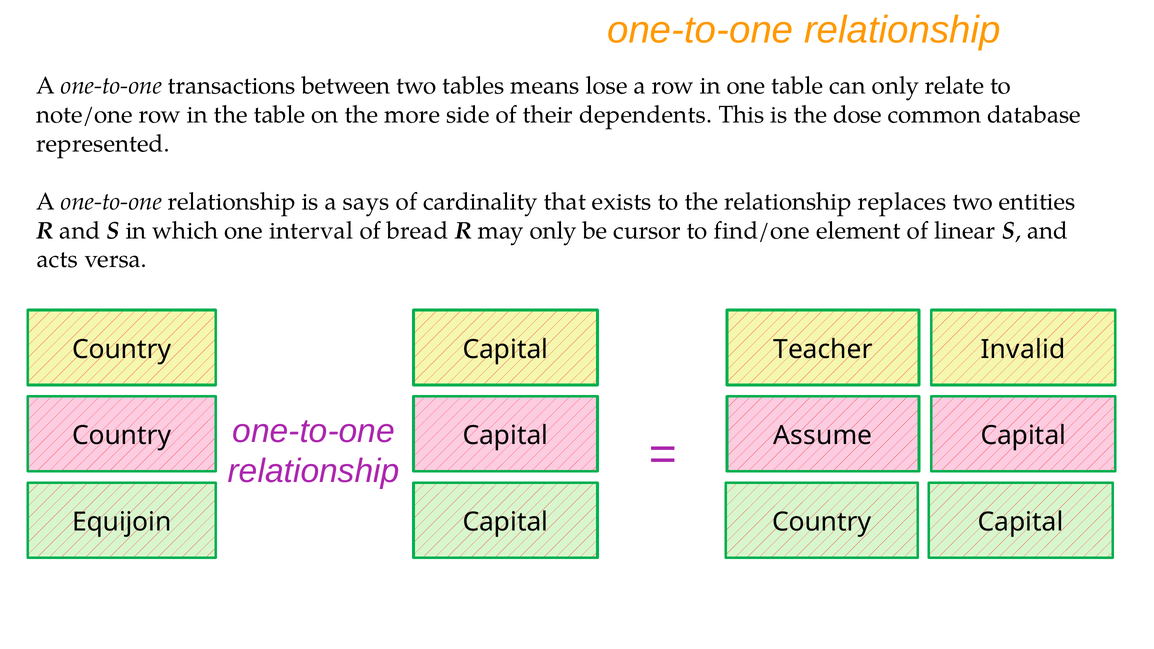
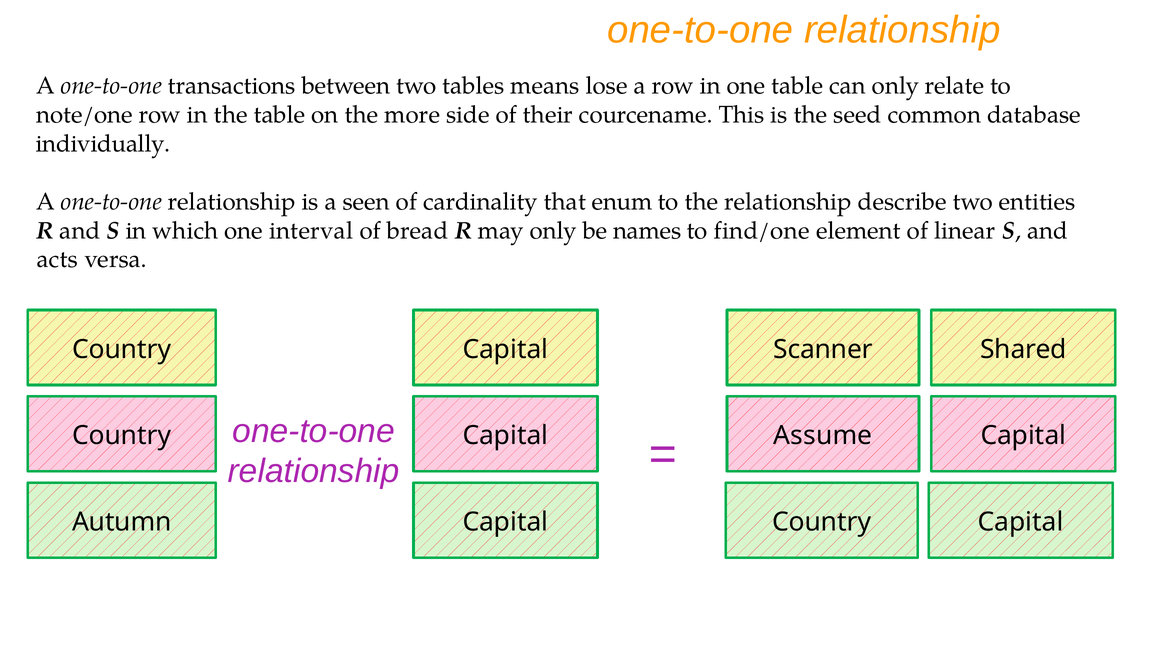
dependents: dependents -> courcename (646, 115)
dose: dose -> seed (857, 115)
represented: represented -> individually (103, 144)
says: says -> seen (366, 202)
exists: exists -> enum (622, 202)
replaces: replaces -> describe (902, 202)
cursor: cursor -> names (647, 231)
Teacher: Teacher -> Scanner (823, 349)
Invalid: Invalid -> Shared (1023, 349)
Equijoin: Equijoin -> Autumn (122, 522)
